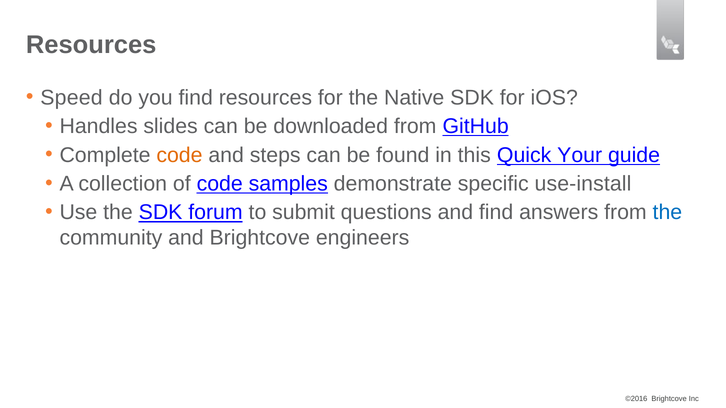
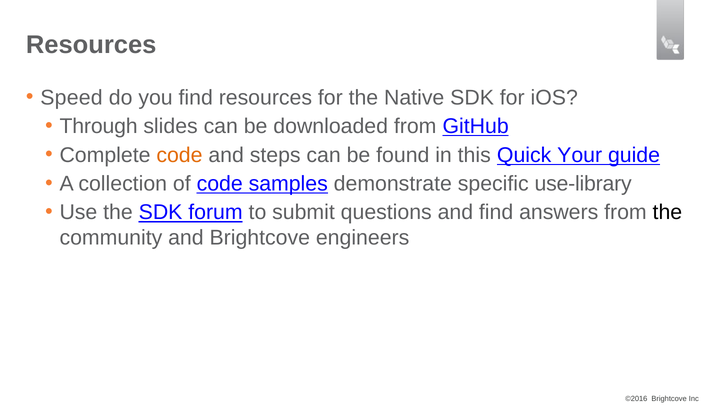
Handles: Handles -> Through (99, 126)
use-install: use-install -> use-library (583, 184)
the colour: blue -> black (667, 213)
